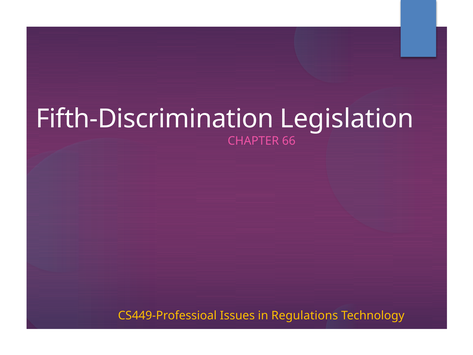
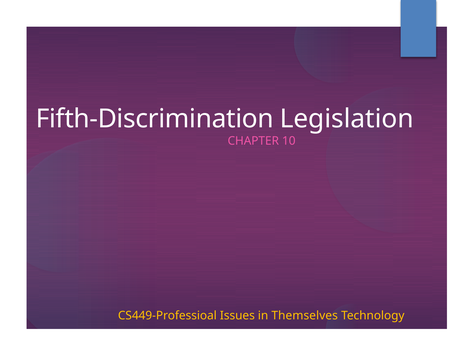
66: 66 -> 10 (289, 141)
Regulations: Regulations -> Themselves (305, 315)
